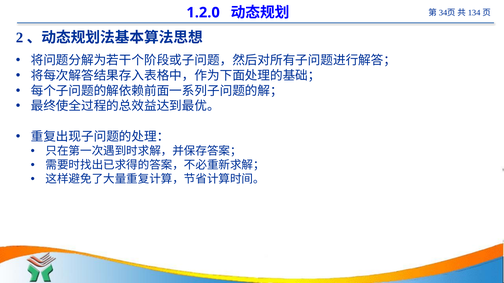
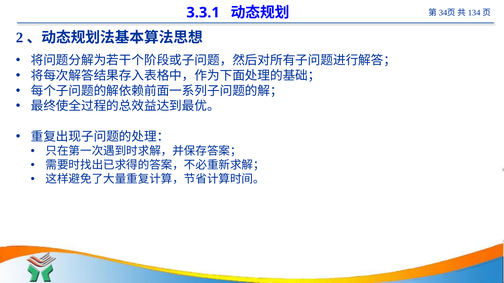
1.2.0: 1.2.0 -> 3.3.1 (203, 13)
